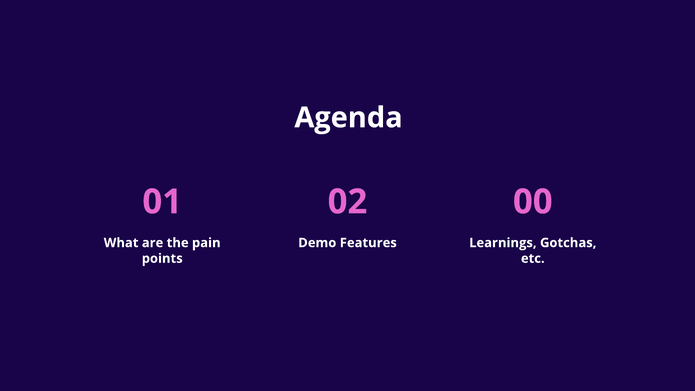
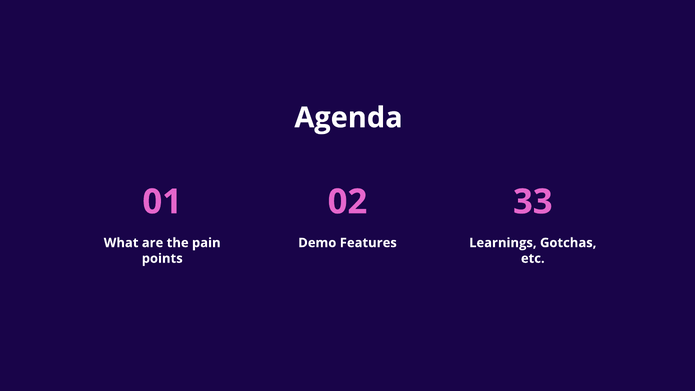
00: 00 -> 33 (533, 202)
